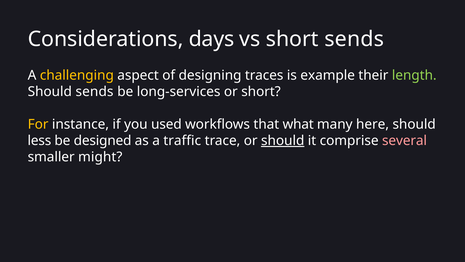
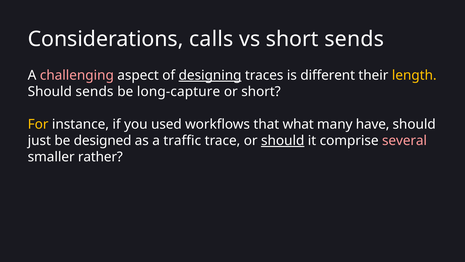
days: days -> calls (211, 39)
challenging colour: yellow -> pink (77, 75)
designing underline: none -> present (210, 75)
example: example -> different (328, 75)
length colour: light green -> yellow (414, 75)
long-services: long-services -> long-capture (179, 92)
here: here -> have (373, 124)
less: less -> just (39, 140)
might: might -> rather (100, 157)
